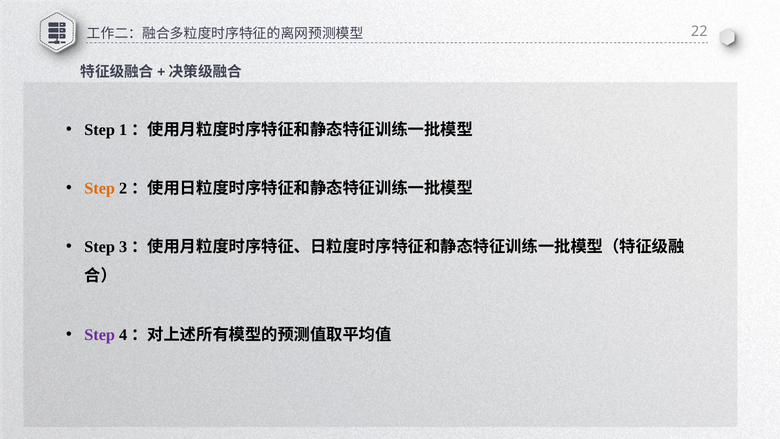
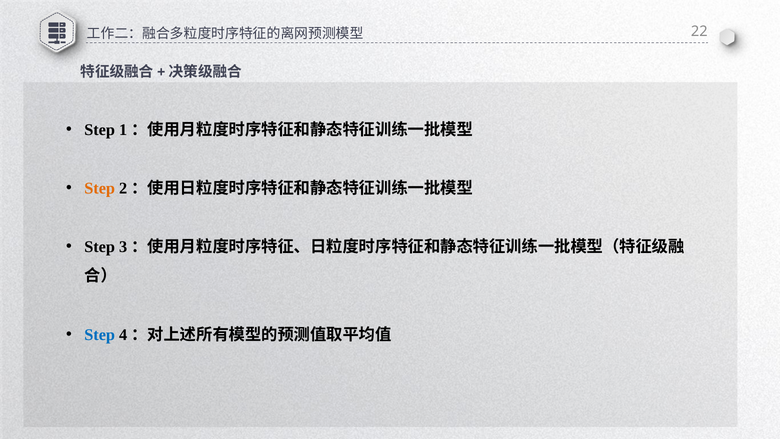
Step colour: purple -> blue (100, 334)
